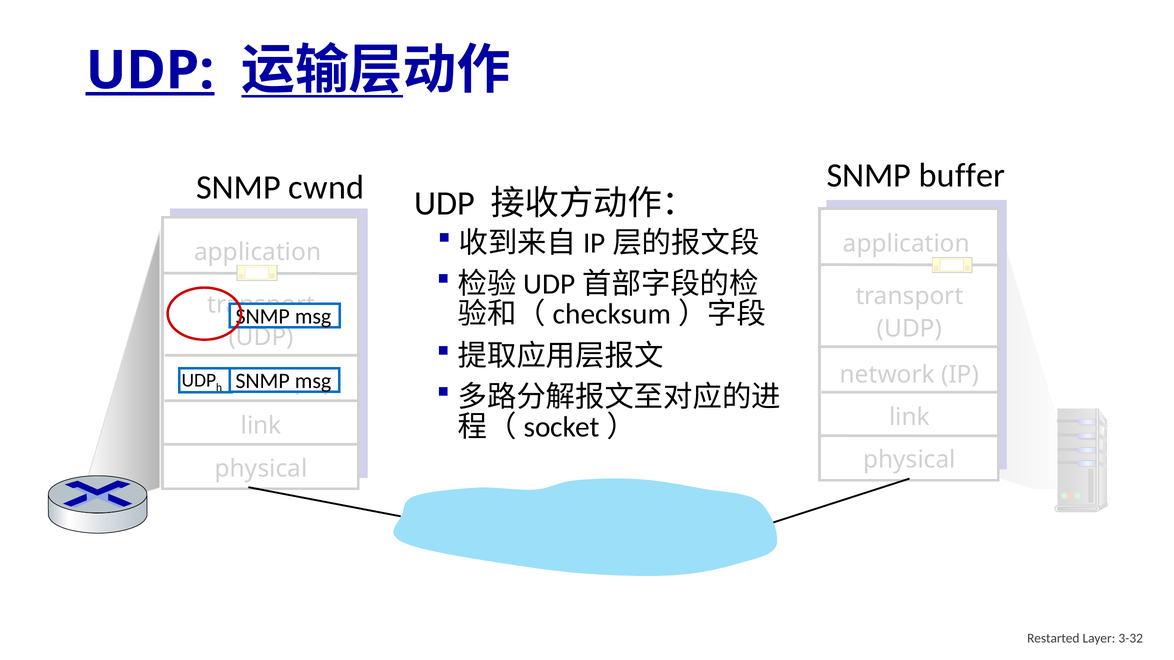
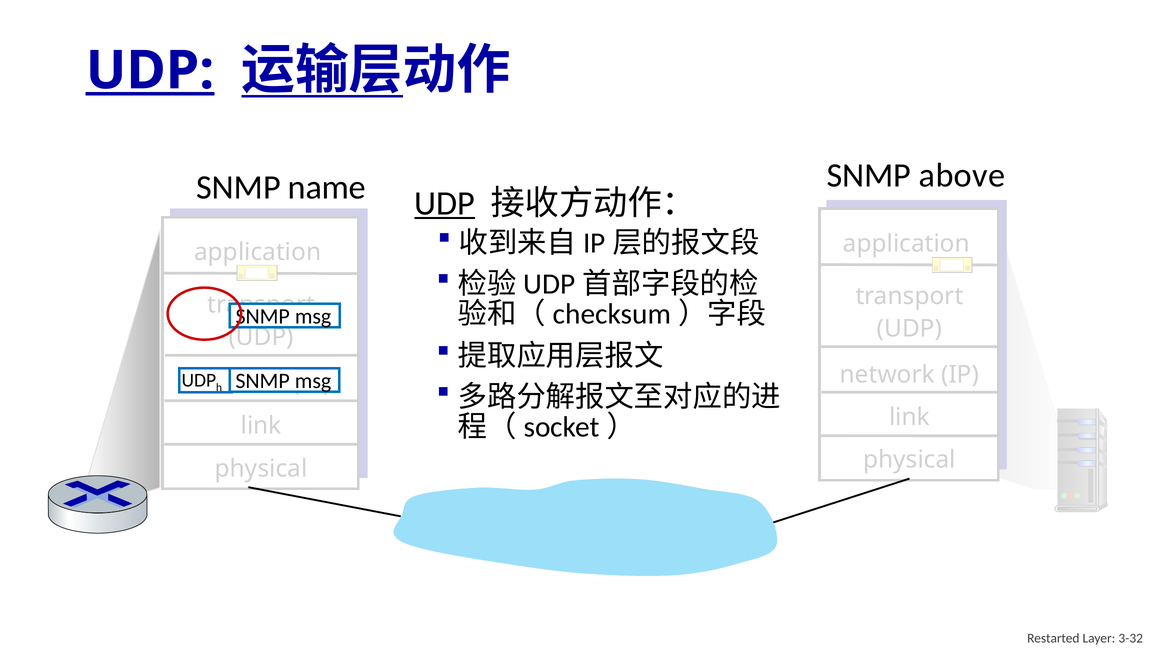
buffer: buffer -> above (962, 175)
cwnd: cwnd -> name (327, 187)
UDP underline: none -> present (445, 204)
